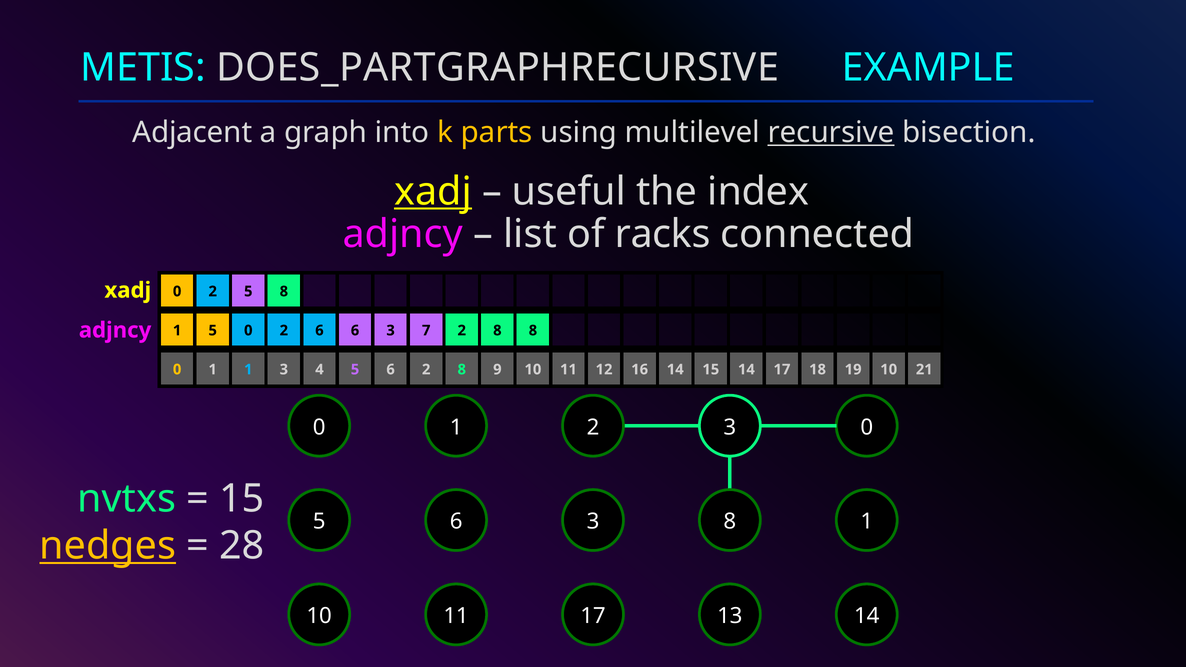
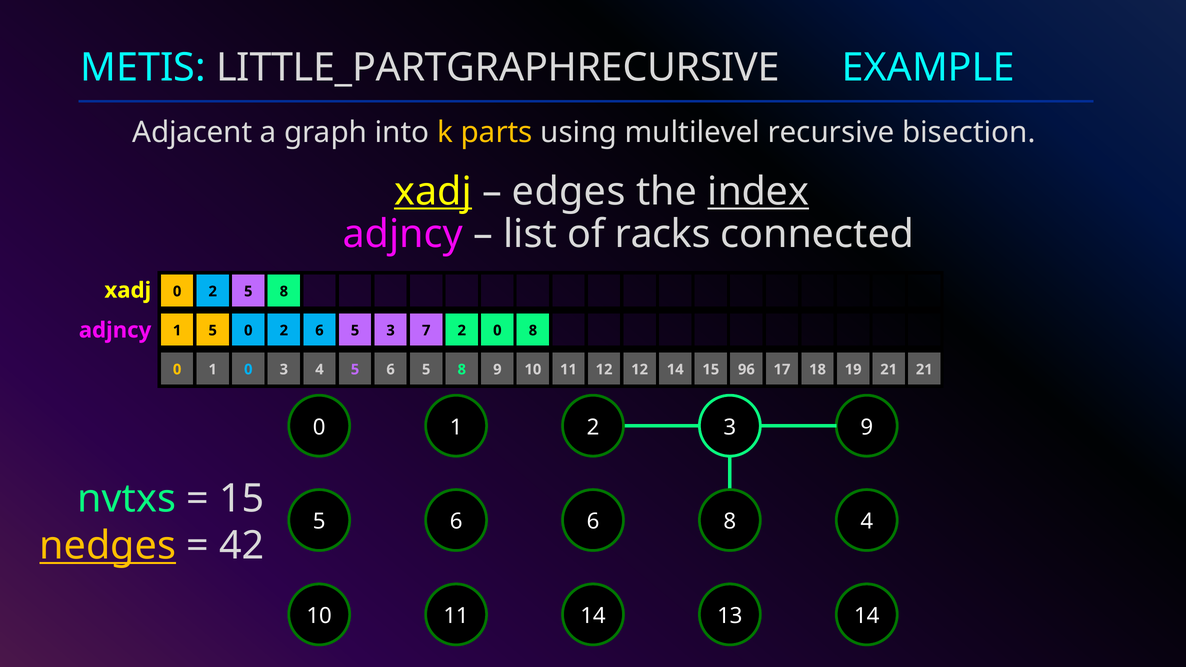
DOES_PARTGRAPHRECURSIVE: DOES_PARTGRAPHRECURSIVE -> LITTLE_PARTGRAPHRECURSIVE (498, 68)
recursive underline: present -> none (831, 132)
useful: useful -> edges (569, 192)
index underline: none -> present (758, 192)
2 6 6: 6 -> 5 (355, 331)
7 2 8: 8 -> 0 (497, 331)
1 1: 1 -> 0 (248, 370)
5 6 2: 2 -> 5 (426, 370)
12 16: 16 -> 12 (640, 370)
15 14: 14 -> 96 (746, 370)
19 10: 10 -> 21 (889, 370)
3 0: 0 -> 9 (867, 427)
5 6 3: 3 -> 6 (593, 522)
1: 1 -> 4 (867, 522)
28: 28 -> 42 (242, 546)
11 17: 17 -> 14 (593, 616)
